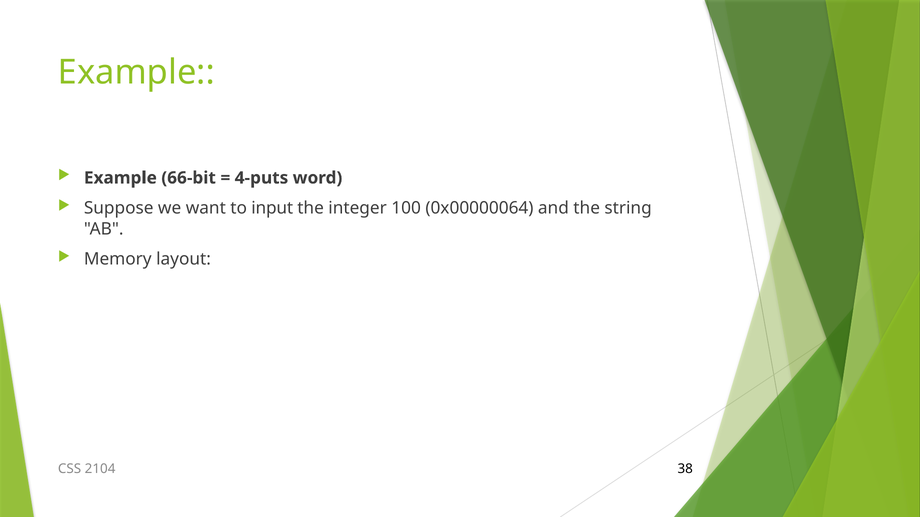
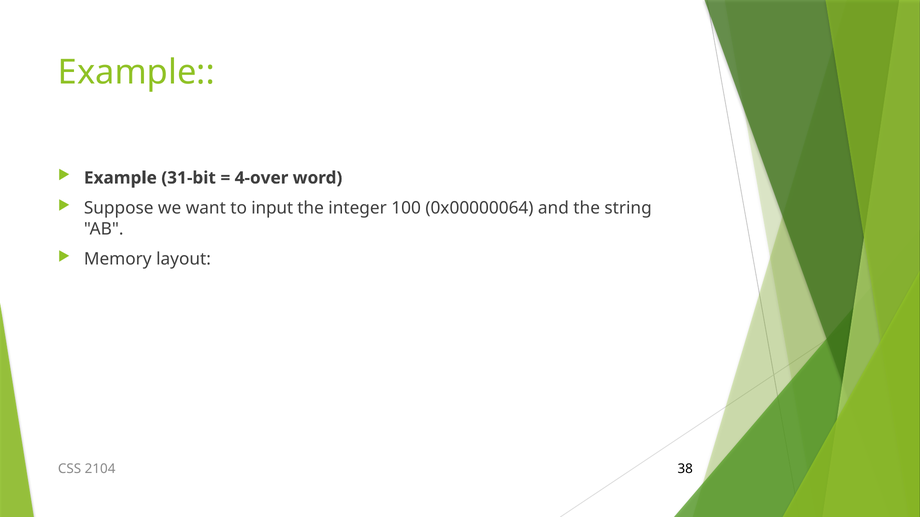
66-bit: 66-bit -> 31-bit (189, 178)
4-puts: 4-puts -> 4-over (262, 178)
